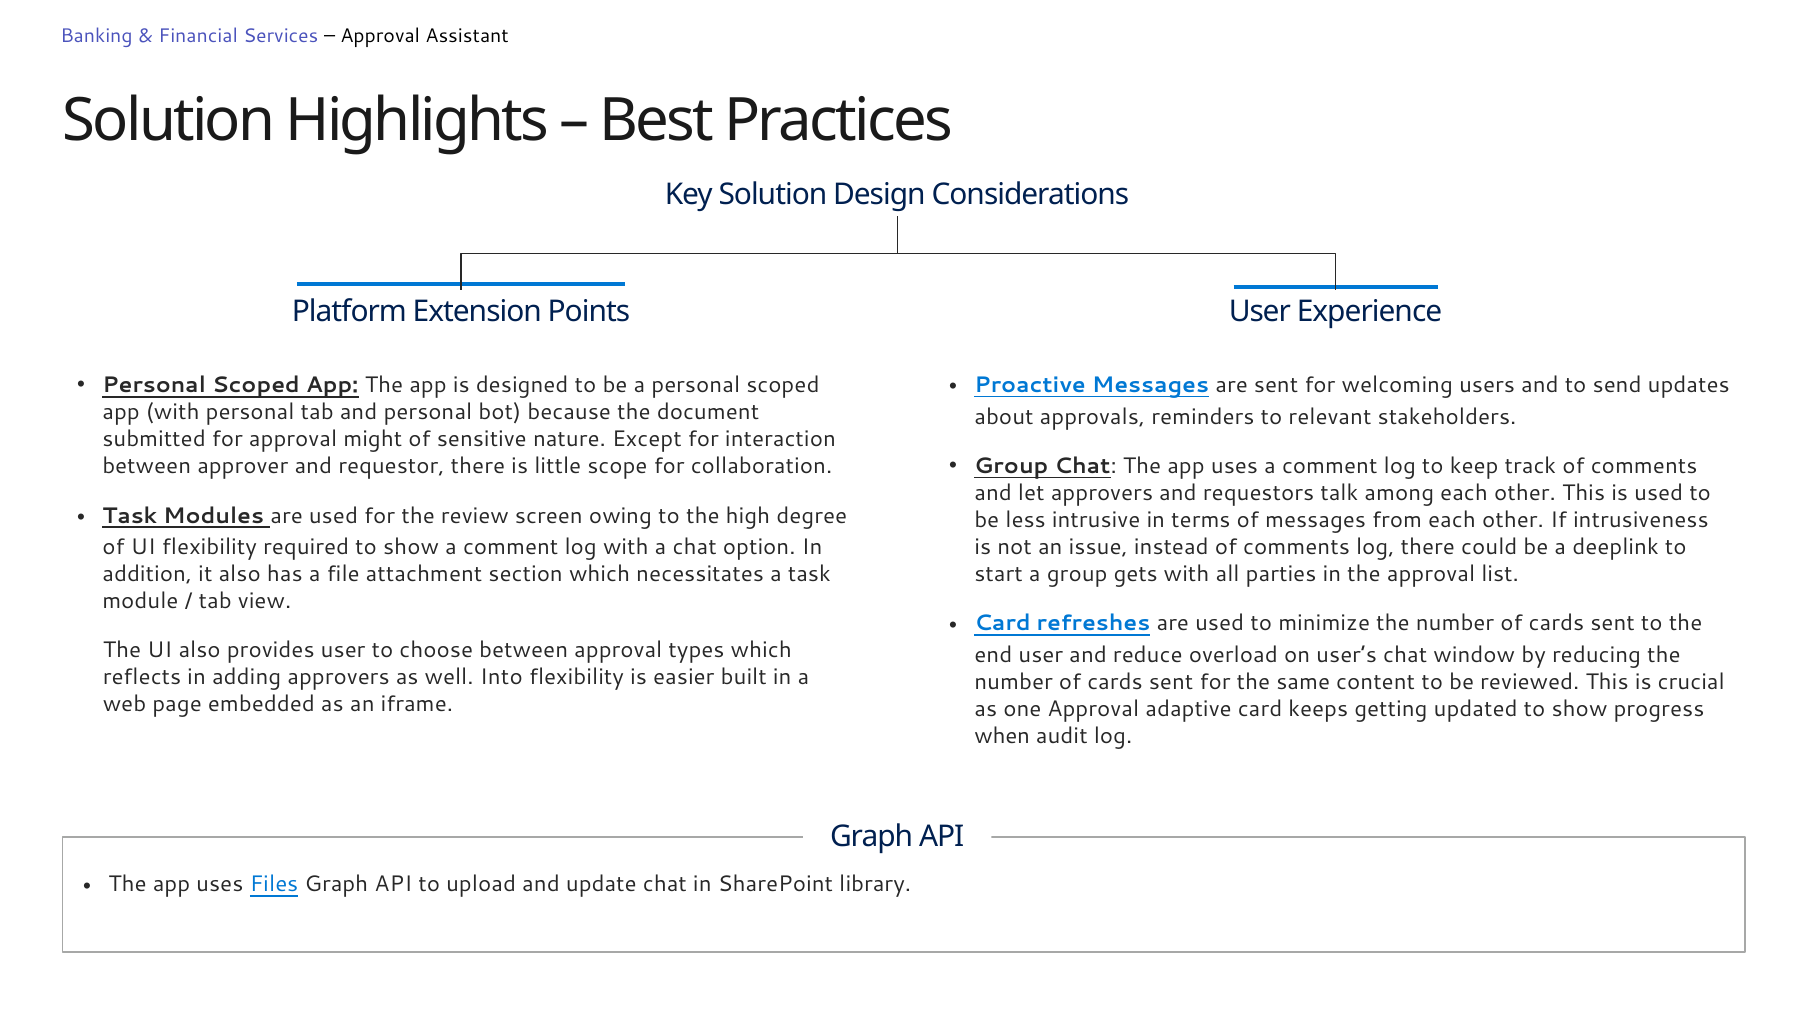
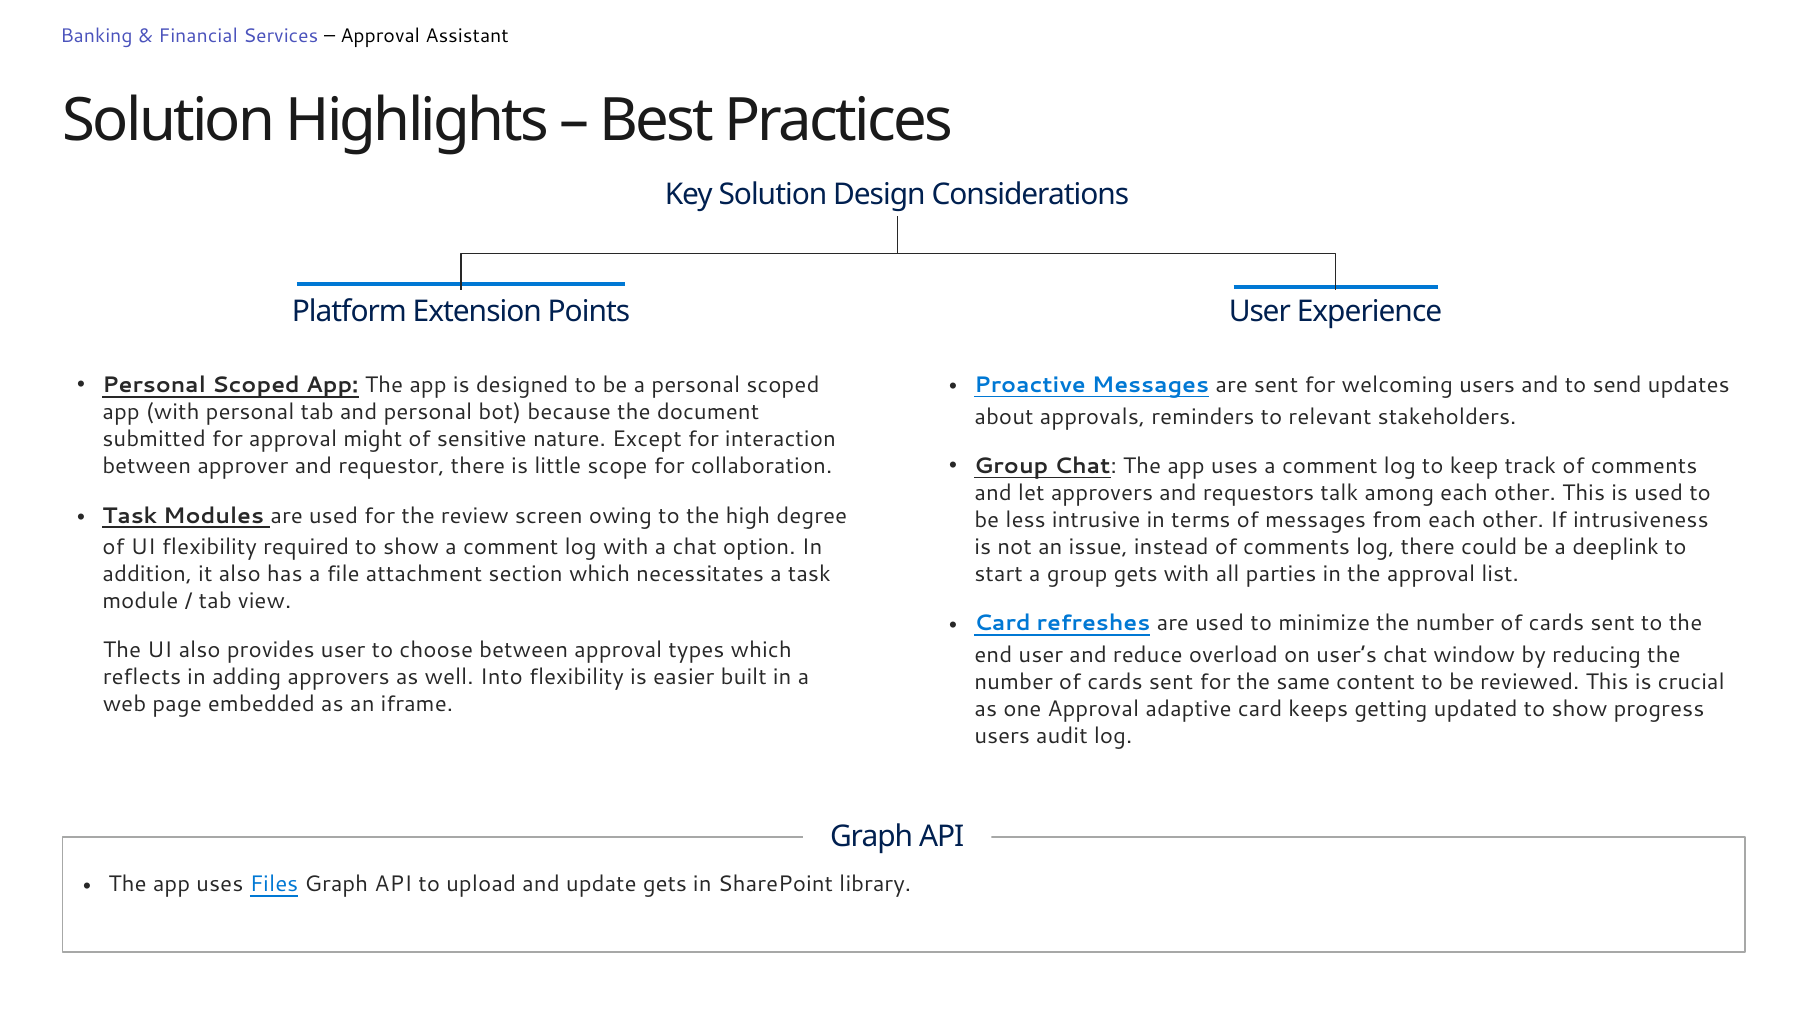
when: when -> users (1002, 736)
update chat: chat -> gets (665, 884)
